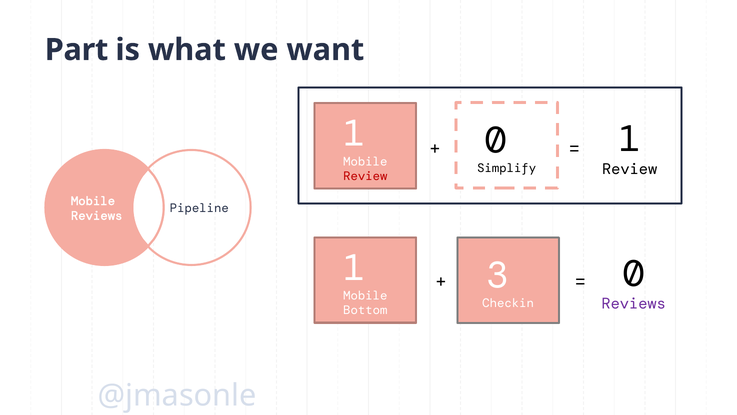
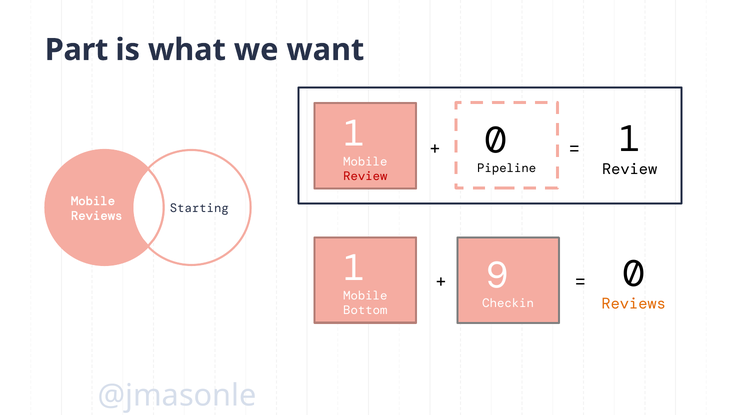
Simplify: Simplify -> Pipeline (507, 168)
Pipeline: Pipeline -> Starting (199, 208)
3: 3 -> 9 (497, 275)
Reviews colour: purple -> orange (634, 303)
